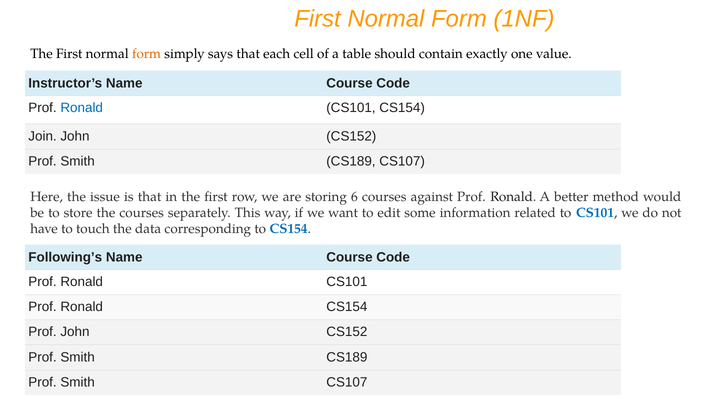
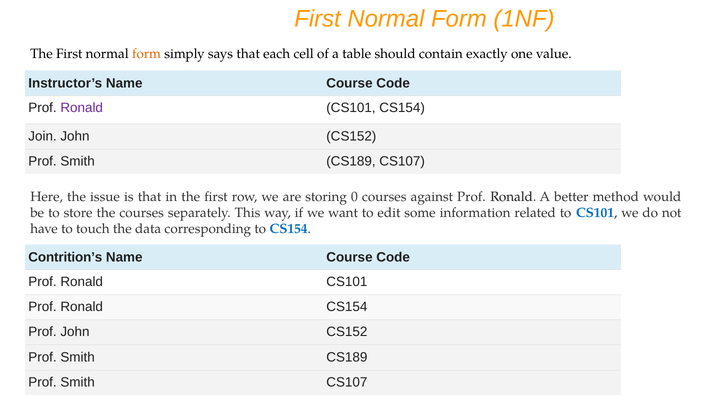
Ronald colour: blue -> purple (82, 108)
6: 6 -> 0 (354, 196)
Following’s: Following’s -> Contrition’s (65, 257)
